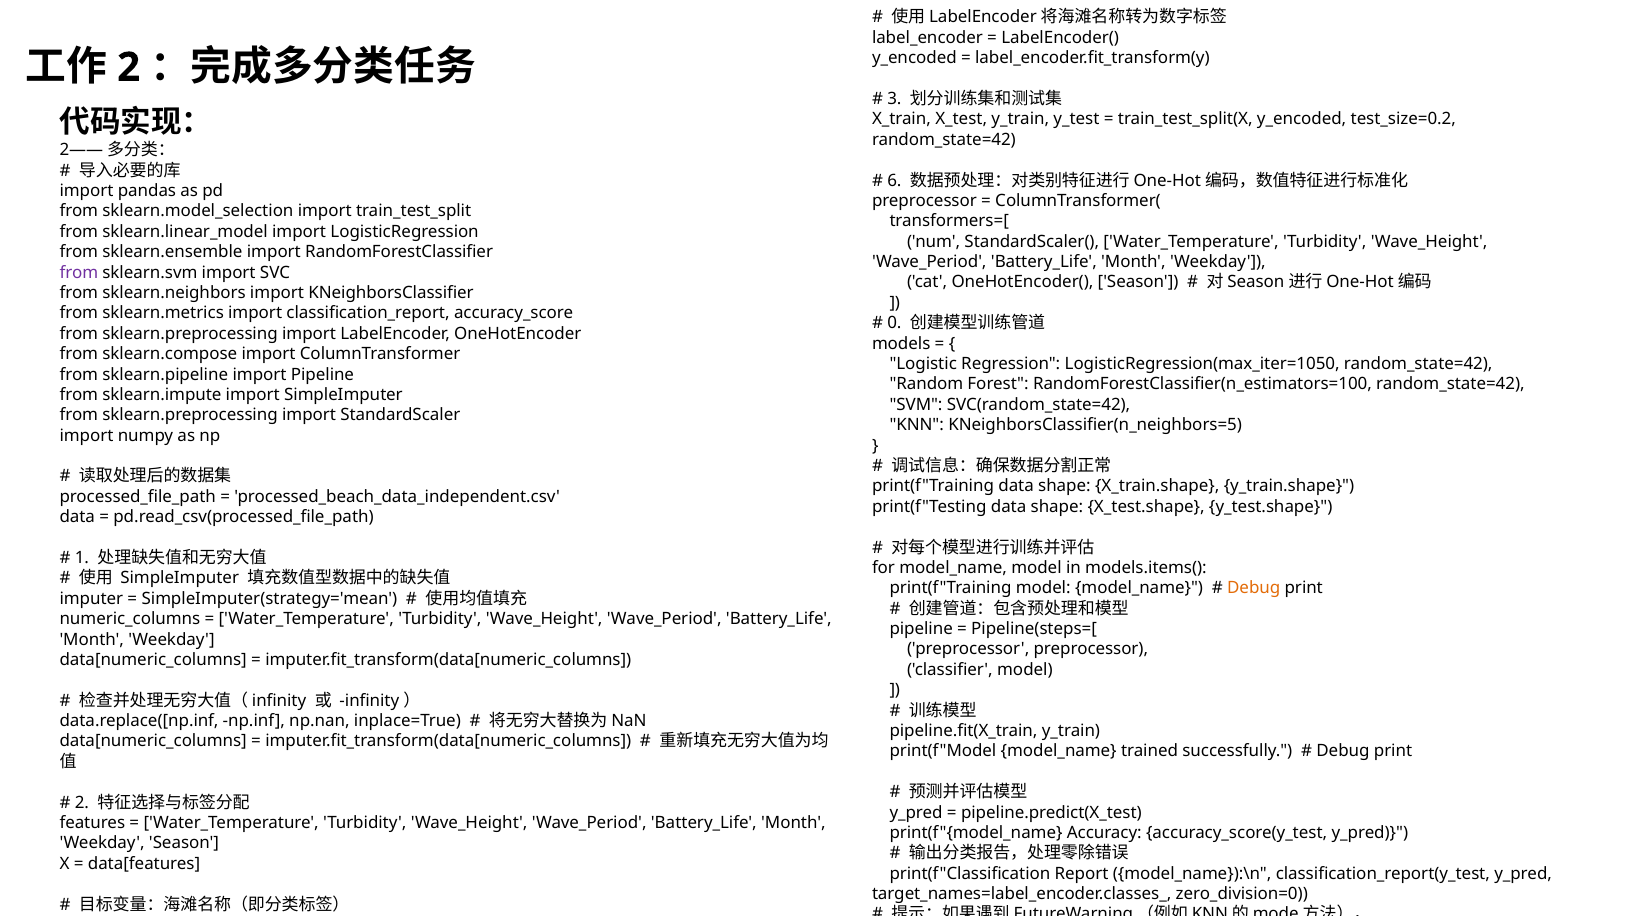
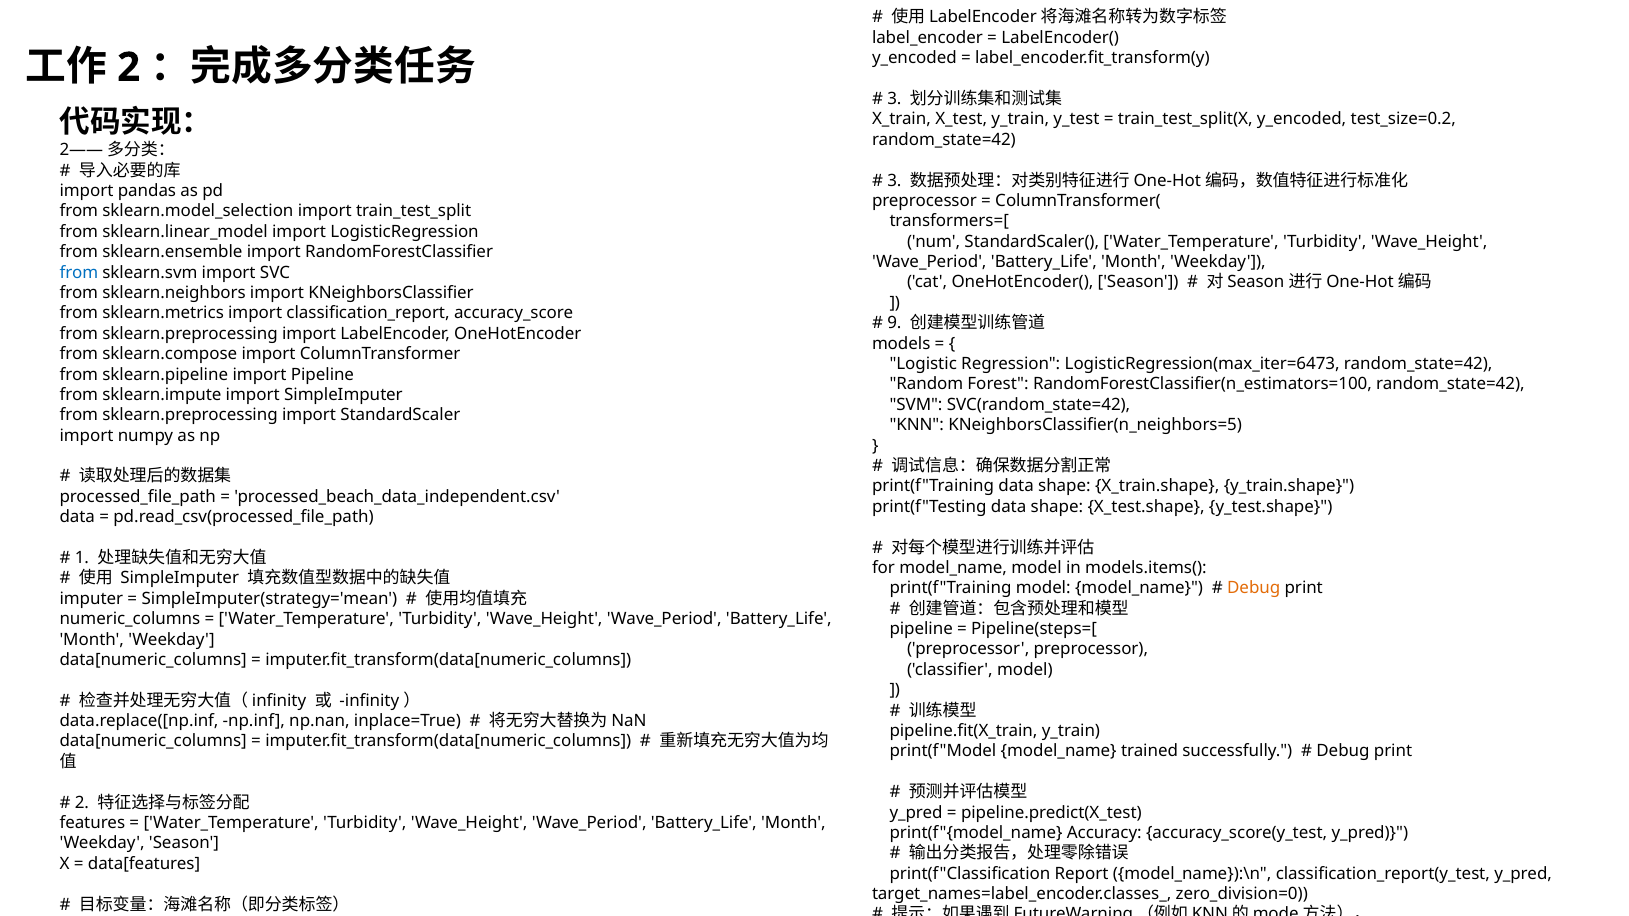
6: 6 -> 3 (894, 180)
from colour: purple -> blue (79, 273)
0: 0 -> 9 (894, 323)
LogisticRegression(max_iter=1050: LogisticRegression(max_iter=1050 -> LogisticRegression(max_iter=6473 (1202, 364)
